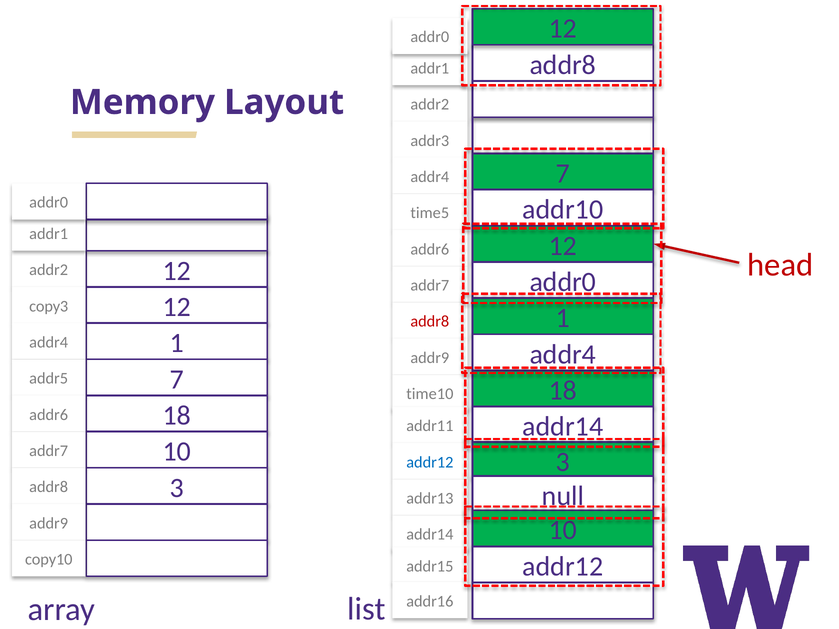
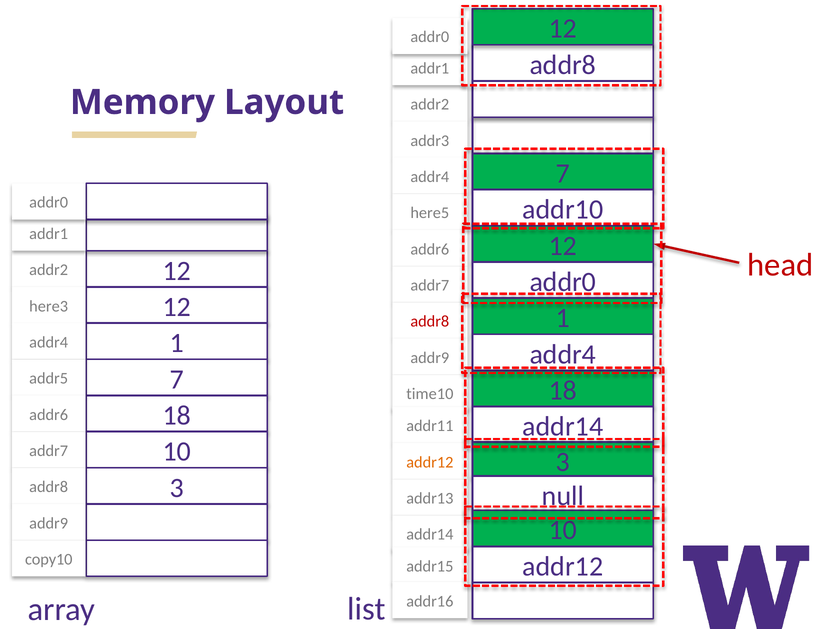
time5: time5 -> here5 (430, 213)
copy3: copy3 -> here3 (49, 306)
addr12 colour: blue -> orange (430, 462)
